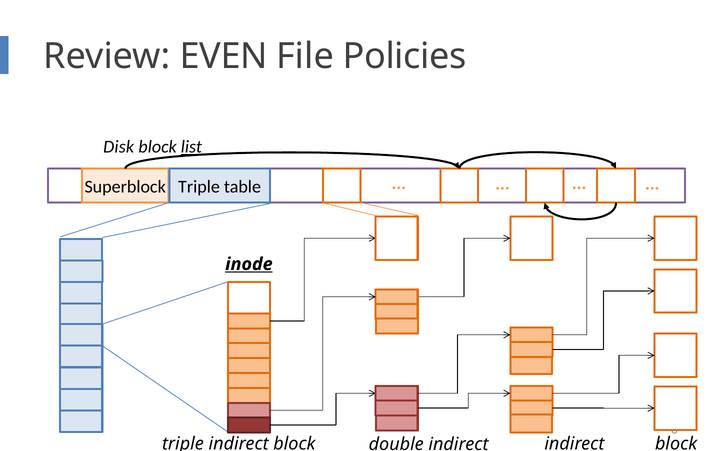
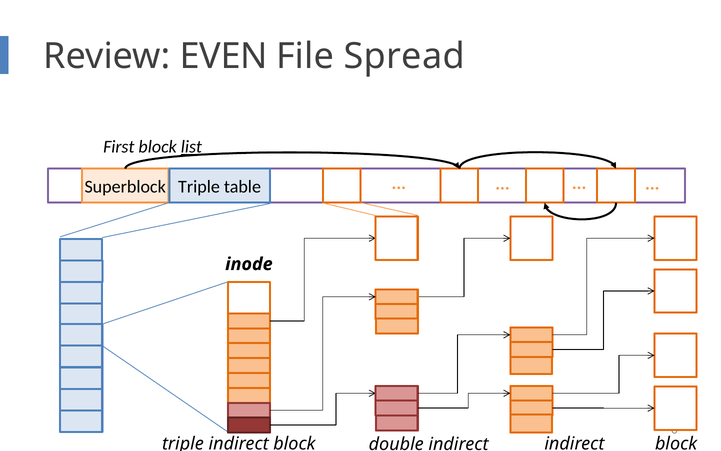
Policies: Policies -> Spread (404, 56)
Disk: Disk -> First (119, 146)
inode underline: present -> none (249, 264)
